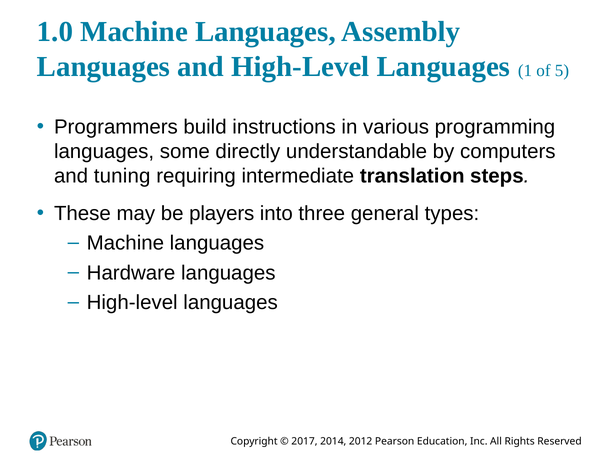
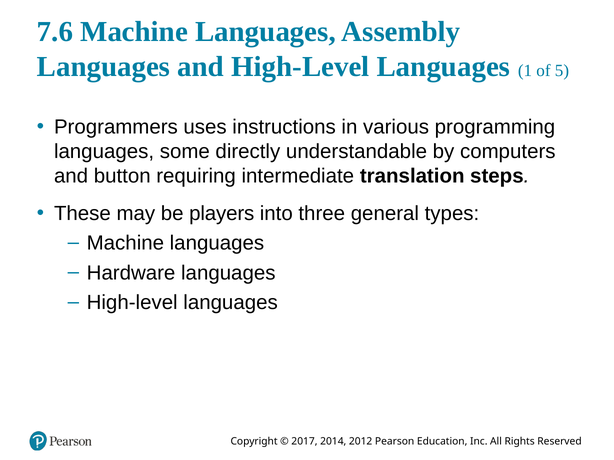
1.0: 1.0 -> 7.6 (55, 32)
build: build -> uses (205, 127)
tuning: tuning -> button (122, 176)
